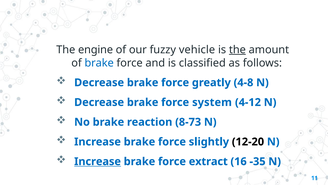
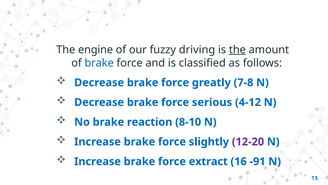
vehicle: vehicle -> driving (197, 50)
4-8: 4-8 -> 7-8 (243, 82)
system: system -> serious (212, 102)
8-73: 8-73 -> 8-10 (188, 122)
12-20 colour: black -> purple (248, 141)
Increase underline: present -> none (98, 161)
-35: -35 -> -91 (258, 161)
